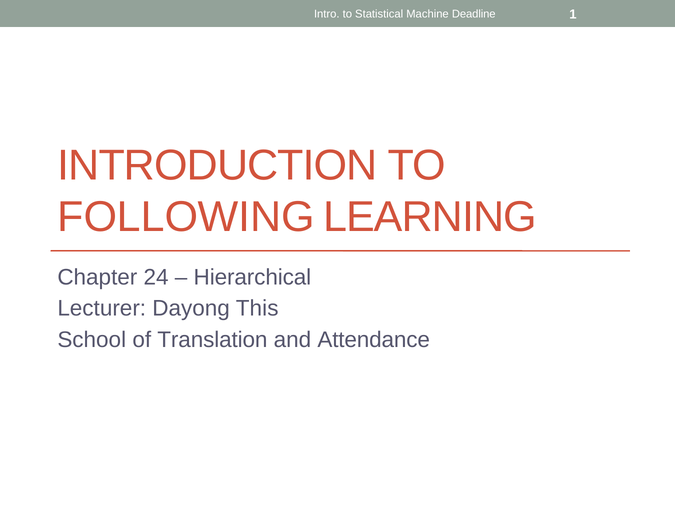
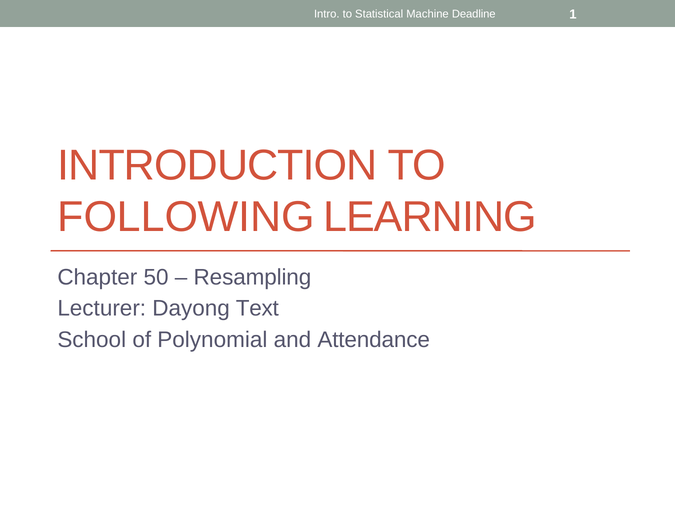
24: 24 -> 50 (156, 277)
Hierarchical: Hierarchical -> Resampling (252, 277)
This: This -> Text (257, 309)
Translation: Translation -> Polynomial (212, 340)
